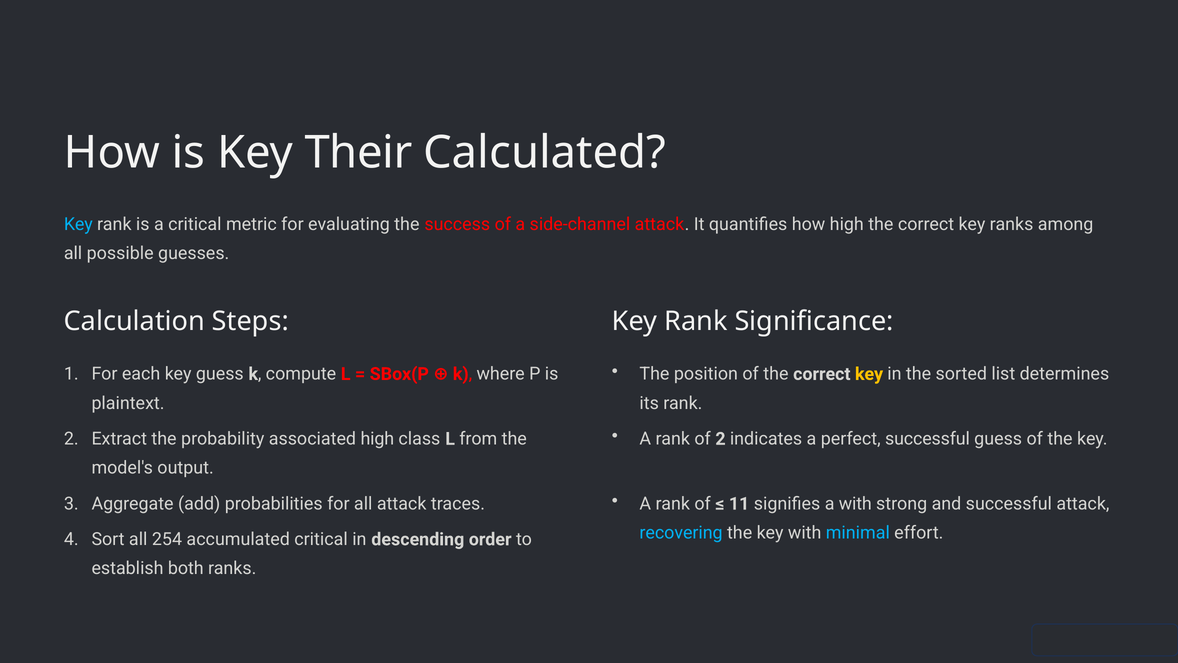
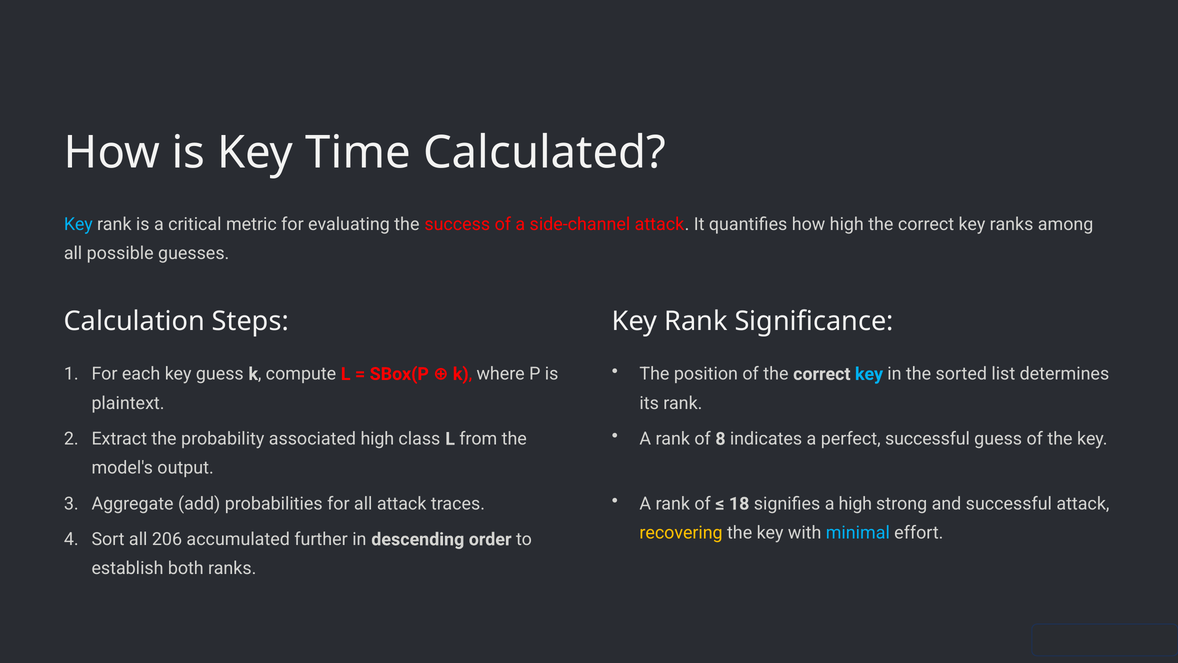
Their: Their -> Time (358, 153)
key colour: yellow -> light blue (869, 374)
of 2: 2 -> 8 (720, 439)
11: 11 -> 18 (739, 503)
a with: with -> high (855, 503)
recovering colour: light blue -> yellow (681, 533)
254: 254 -> 206 (167, 539)
accumulated critical: critical -> further (321, 539)
